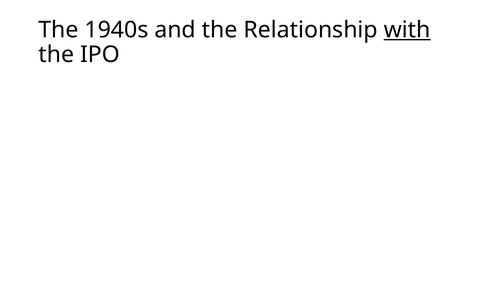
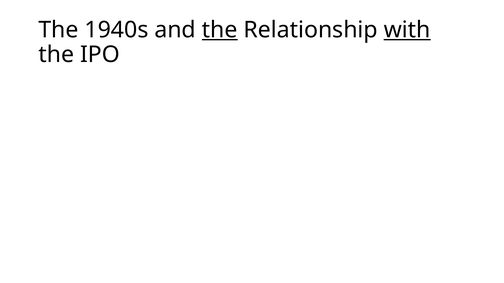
the underline: none -> present (220, 30)
